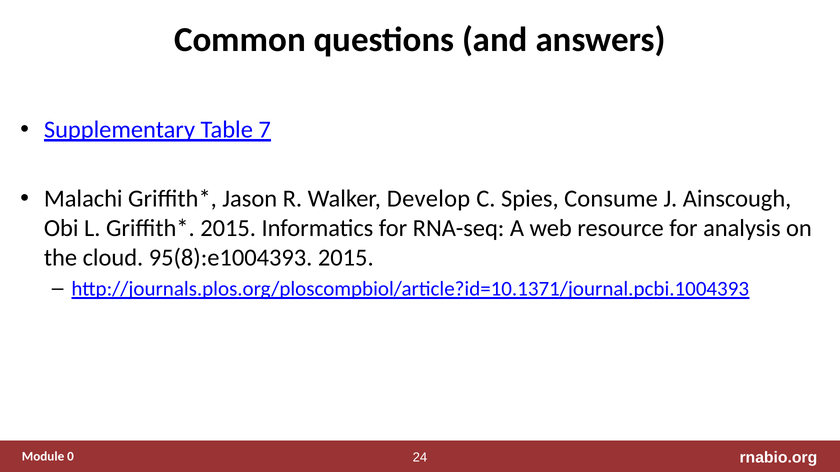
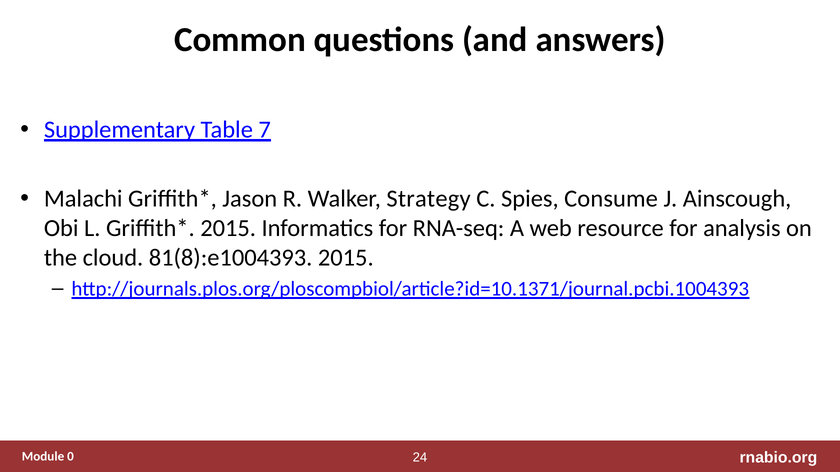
Develop: Develop -> Strategy (429, 199)
95(8):e1004393: 95(8):e1004393 -> 81(8):e1004393 (231, 258)
